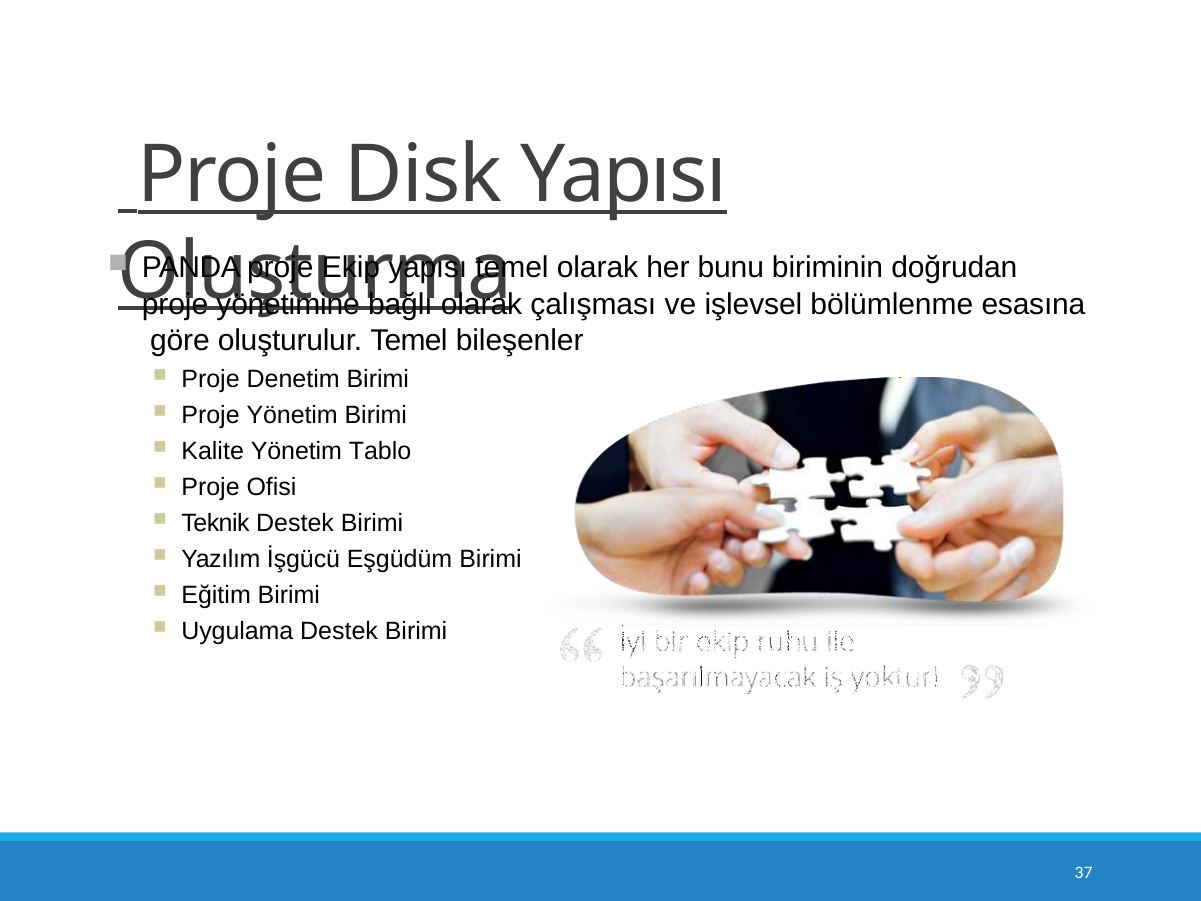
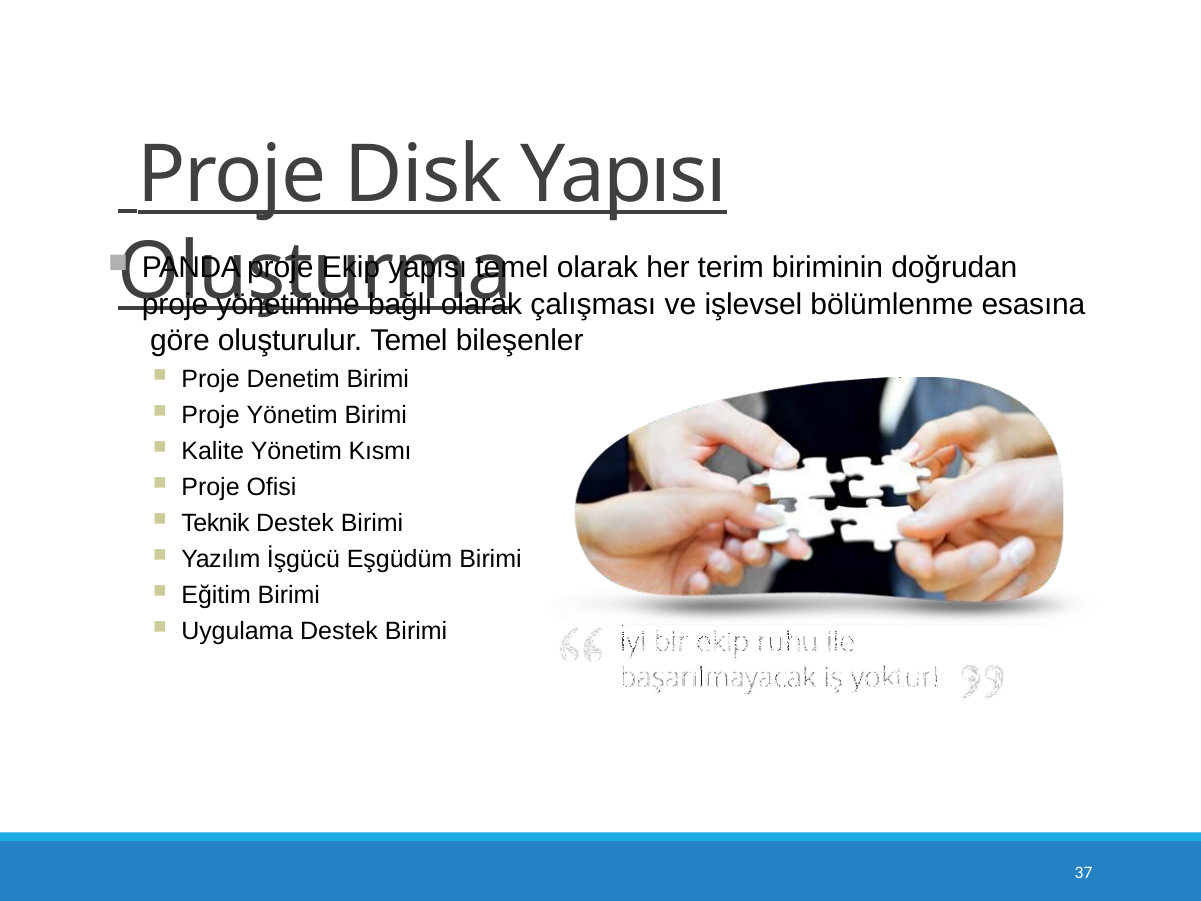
bunu: bunu -> terim (731, 268)
Tablo: Tablo -> Kısmı (380, 451)
